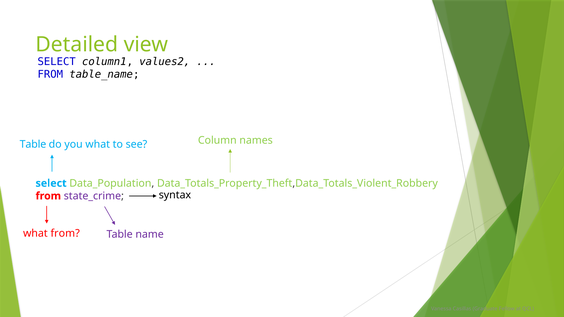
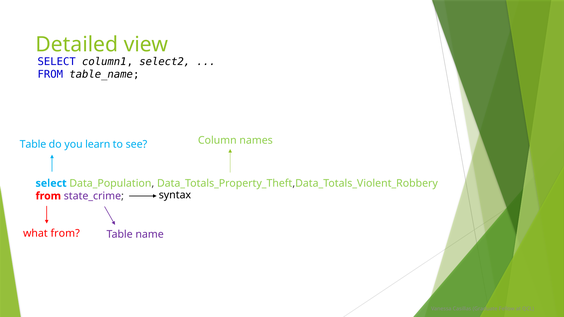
values2: values2 -> select2 (165, 62)
you what: what -> learn (98, 144)
